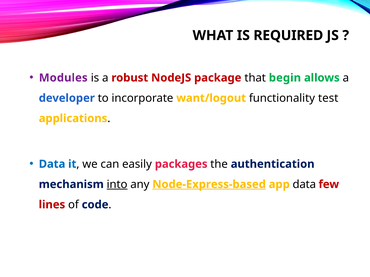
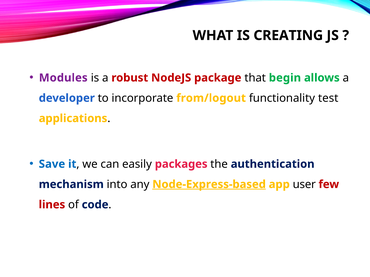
REQUIRED: REQUIRED -> CREATING (288, 35)
want/logout: want/logout -> from/logout (211, 98)
Data: Data -> Save (52, 164)
into underline: present -> none (117, 185)
app data: data -> user (304, 185)
